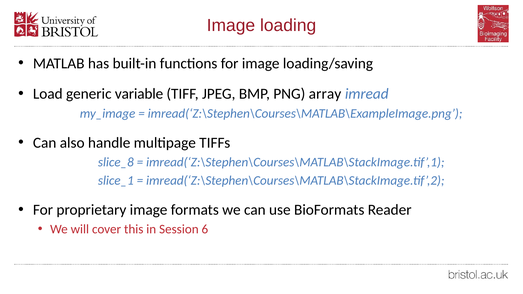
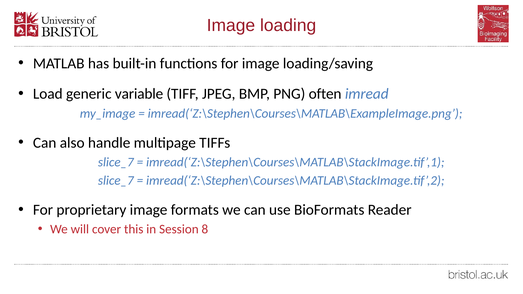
array: array -> often (325, 94)
slice_8: slice_8 -> slice_7 (116, 162)
slice_1: slice_1 -> slice_7 (116, 181)
6: 6 -> 8 (205, 229)
